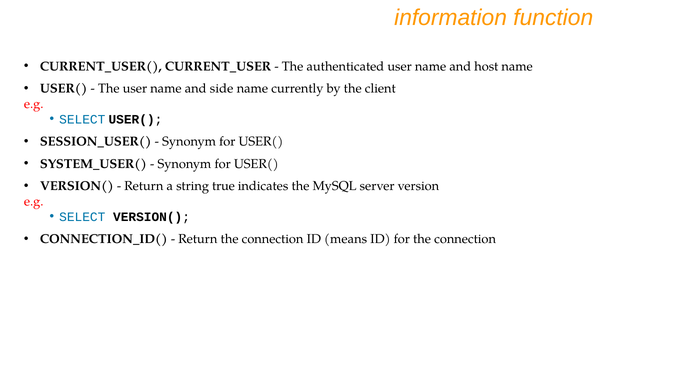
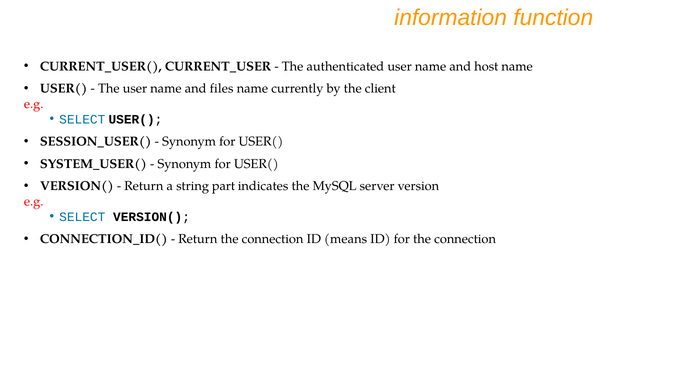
side: side -> files (222, 88)
true: true -> part (223, 186)
